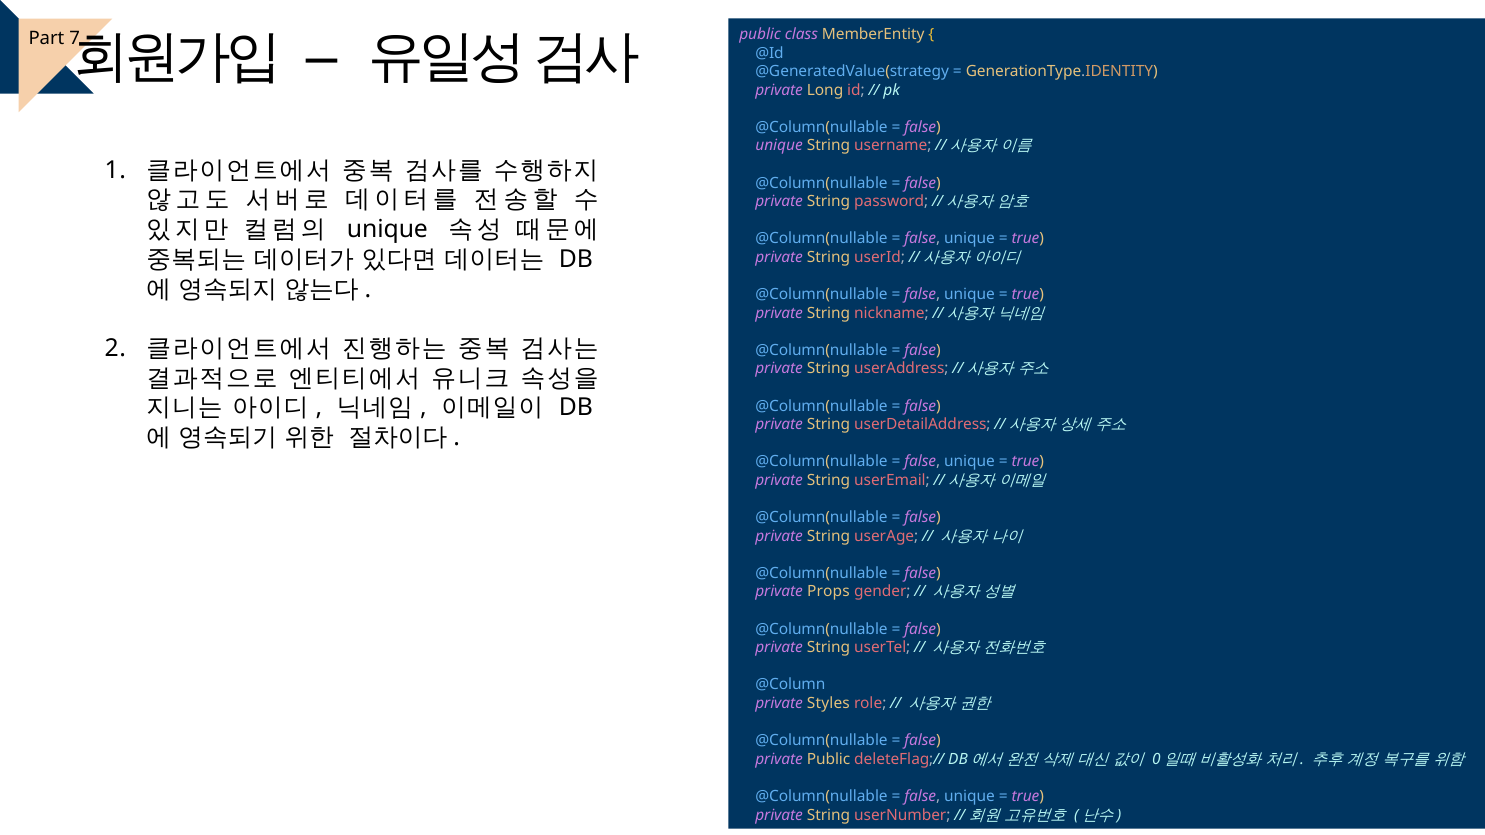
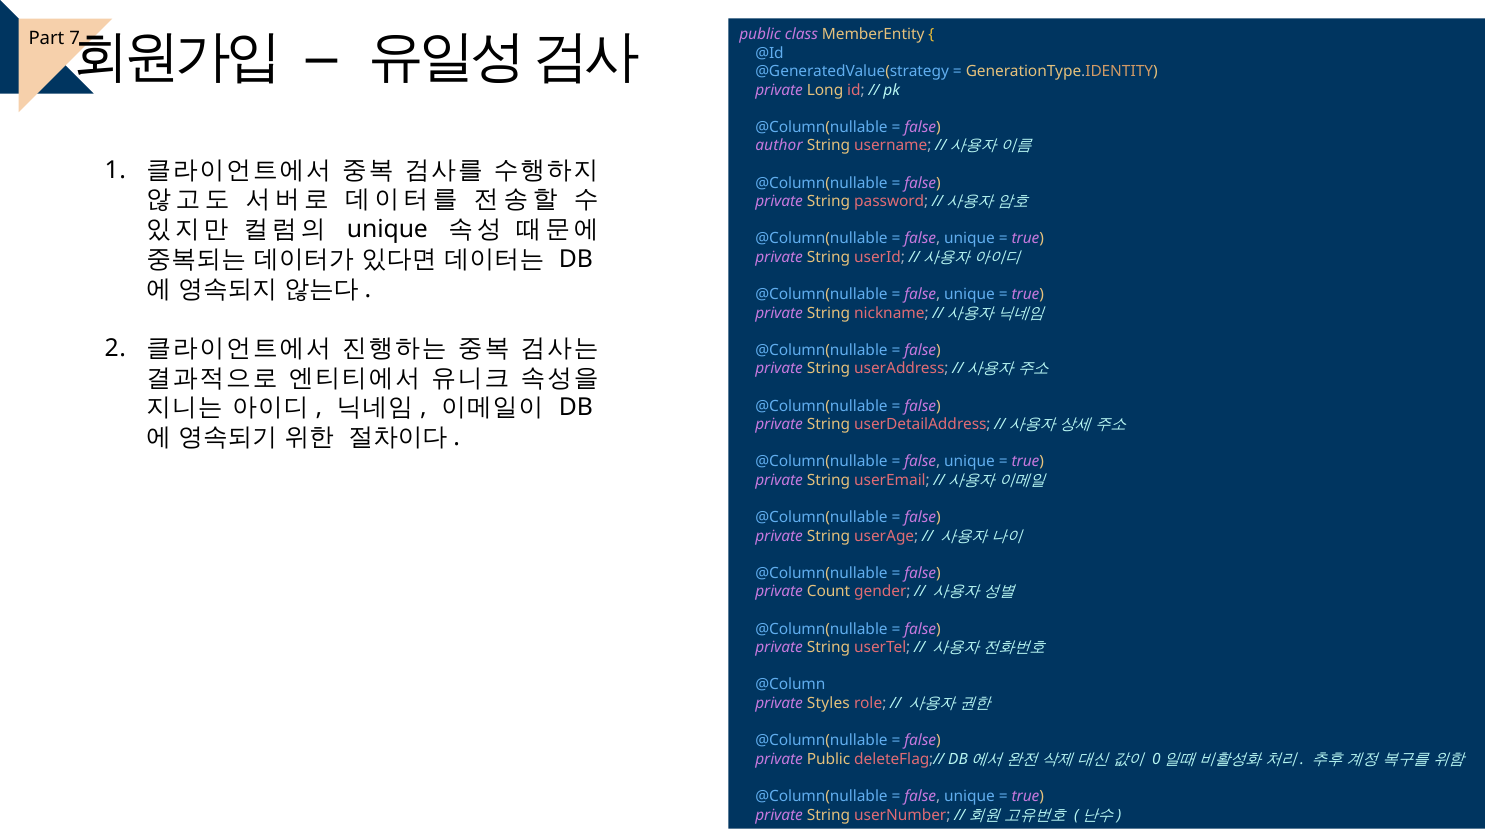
unique: unique -> author (779, 146)
Props: Props -> Count (829, 592)
